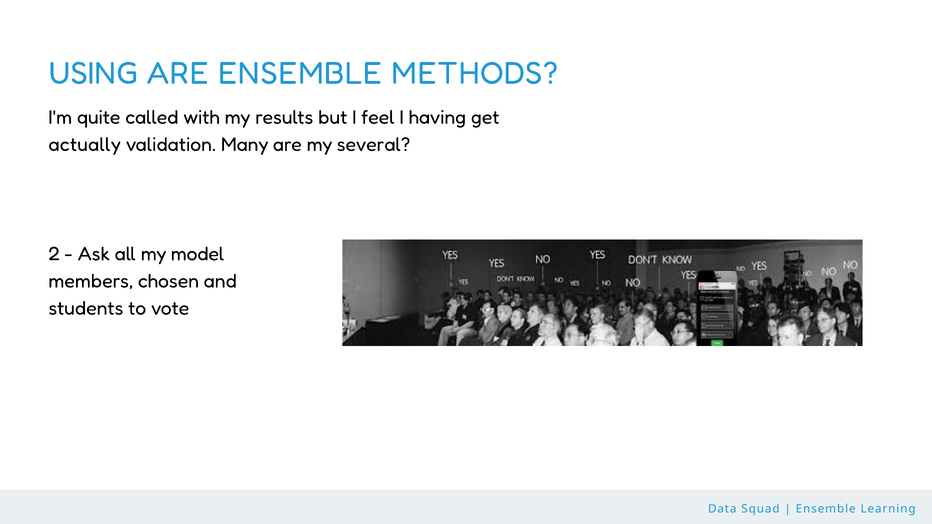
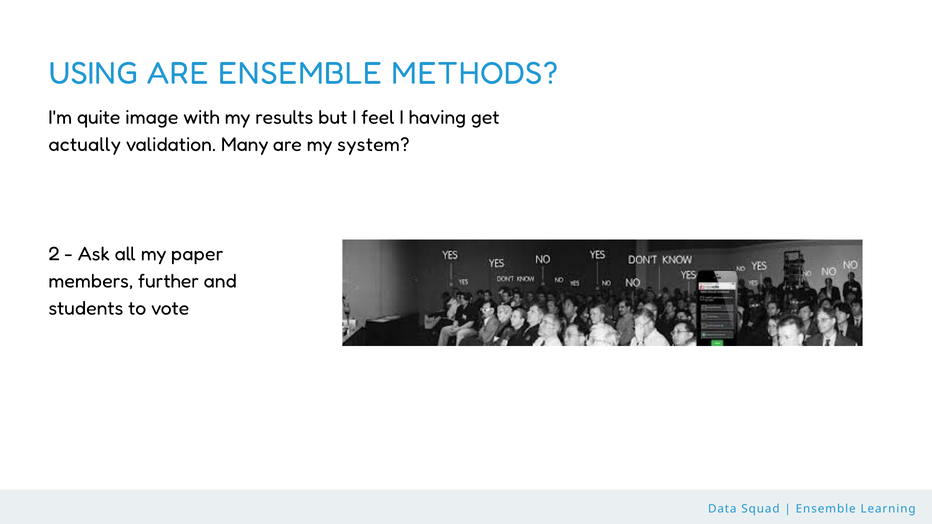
called: called -> image (152, 117)
several: several -> system (373, 144)
model: model -> paper (197, 254)
chosen: chosen -> further (168, 281)
